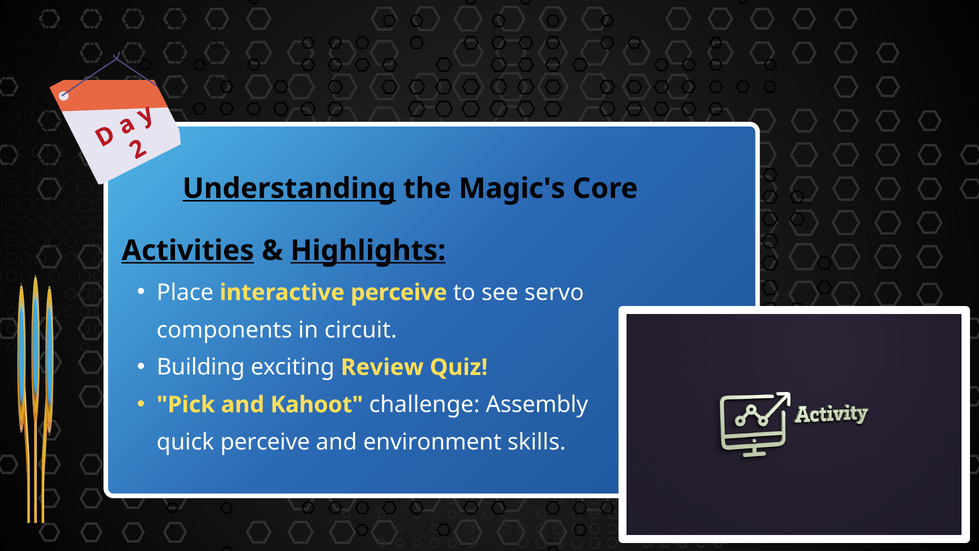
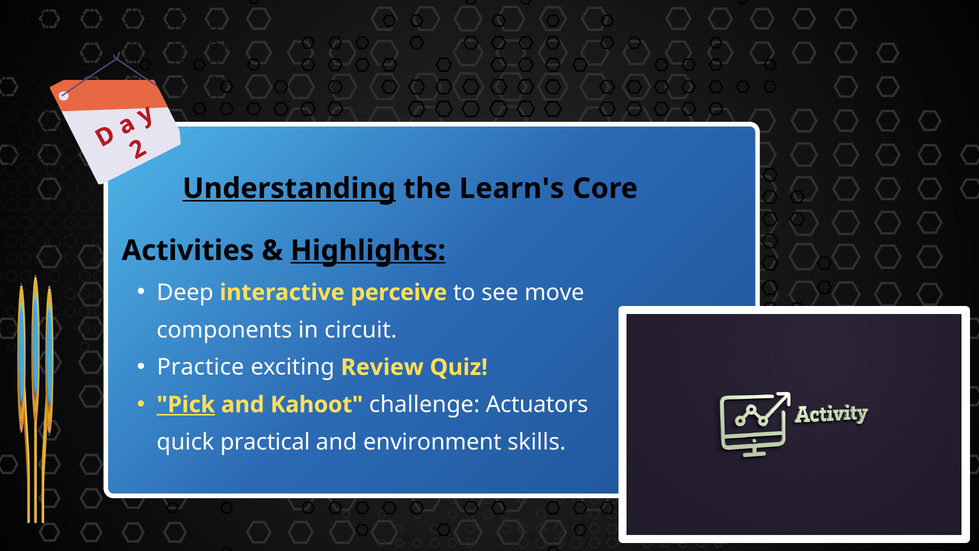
Magic's: Magic's -> Learn's (512, 188)
Activities underline: present -> none (188, 250)
Place: Place -> Deep (185, 292)
servo: servo -> move (554, 292)
Building: Building -> Practice (200, 367)
Pick underline: none -> present (186, 404)
Assembly: Assembly -> Actuators (537, 404)
quick perceive: perceive -> practical (265, 442)
